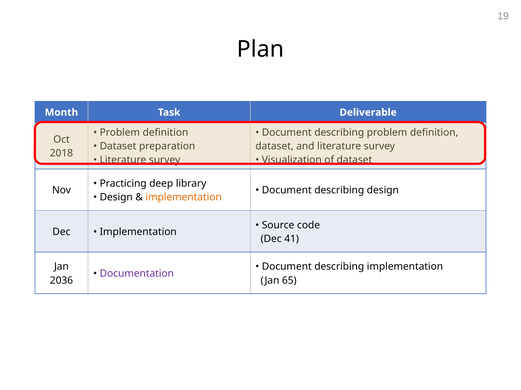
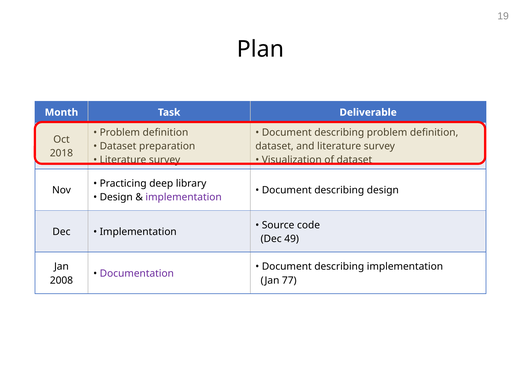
implementation colour: orange -> purple (184, 198)
41: 41 -> 49 (292, 239)
2036: 2036 -> 2008 (61, 281)
65: 65 -> 77 (289, 281)
